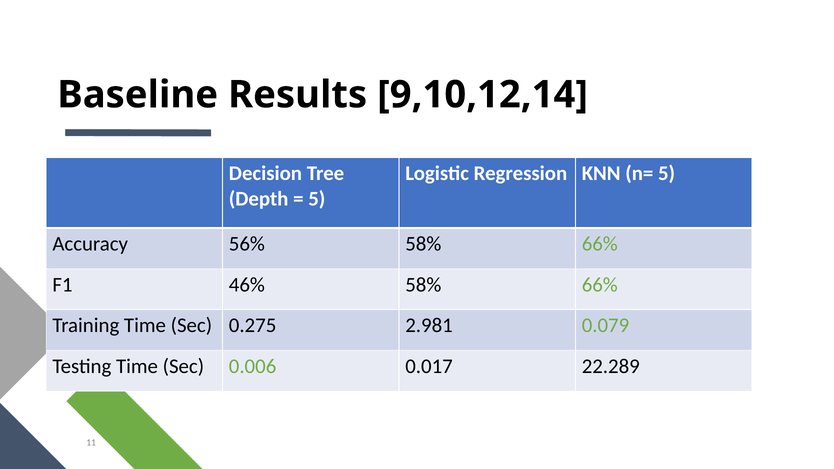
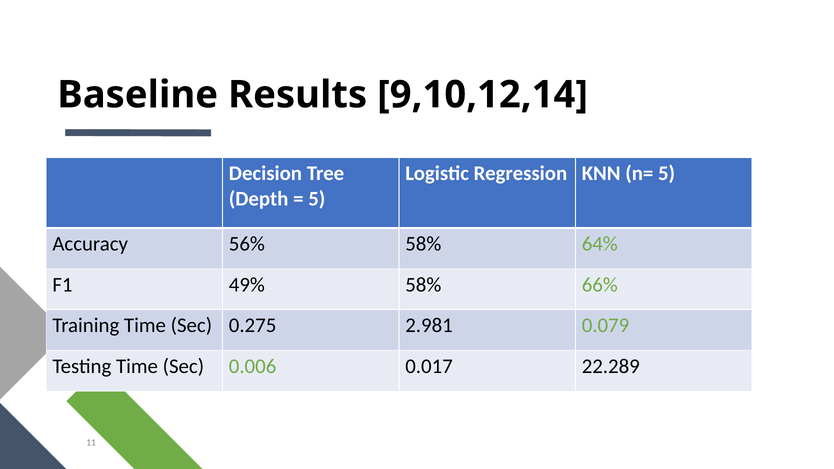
56% 58% 66%: 66% -> 64% (600, 244)
46%: 46% -> 49% (247, 285)
